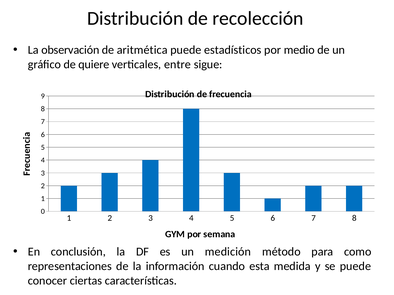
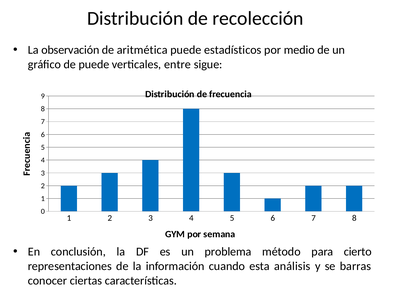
de quiere: quiere -> puede (94, 64)
medición: medición -> problema (228, 252)
como: como -> cierto (358, 252)
medida: medida -> análisis (292, 267)
se puede: puede -> barras (355, 267)
